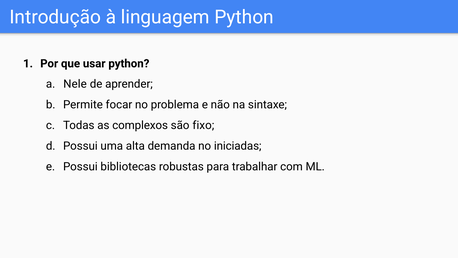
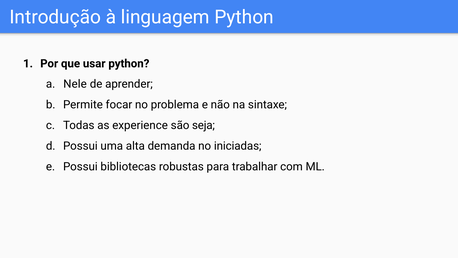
complexos: complexos -> experience (140, 125)
fixo: fixo -> seja (203, 125)
